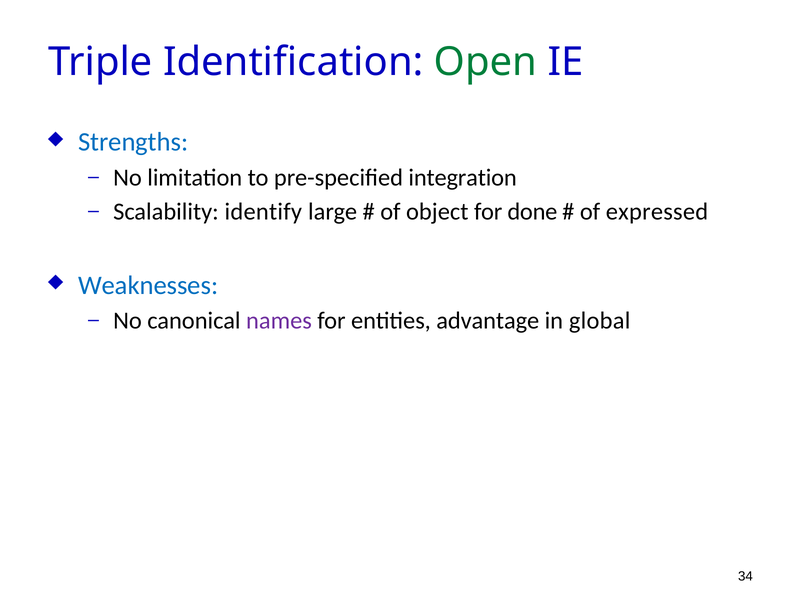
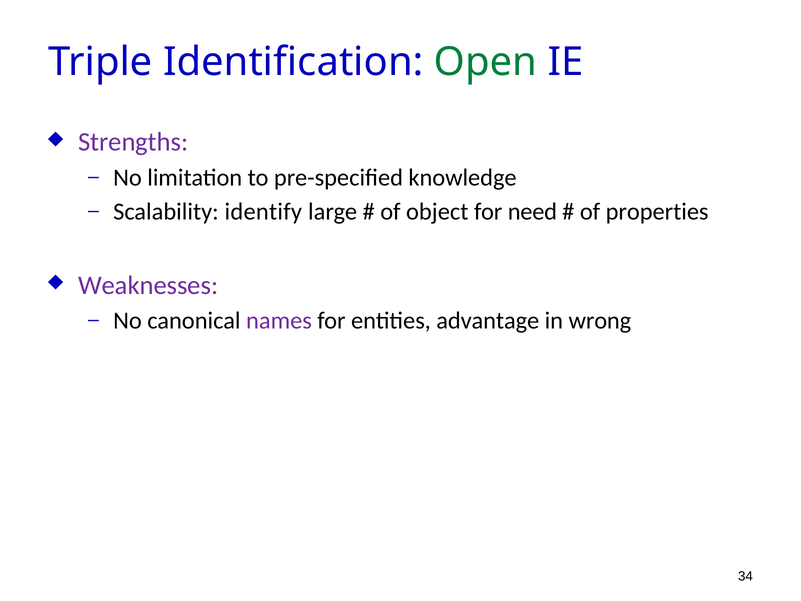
Strengths colour: blue -> purple (133, 142)
integration: integration -> knowledge (463, 177)
done: done -> need (532, 212)
expressed: expressed -> properties (657, 212)
Weaknesses colour: blue -> purple (148, 285)
global: global -> wrong (600, 321)
